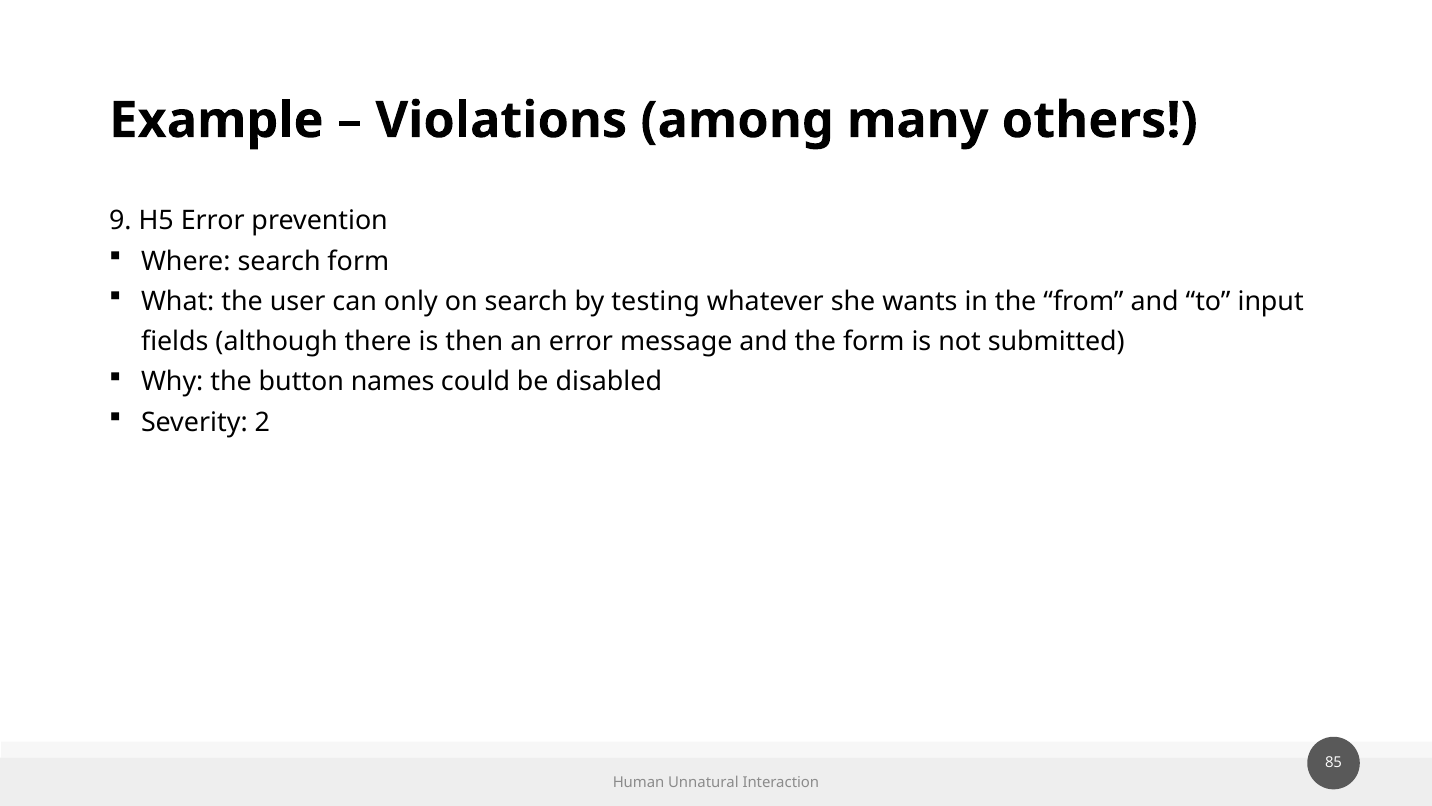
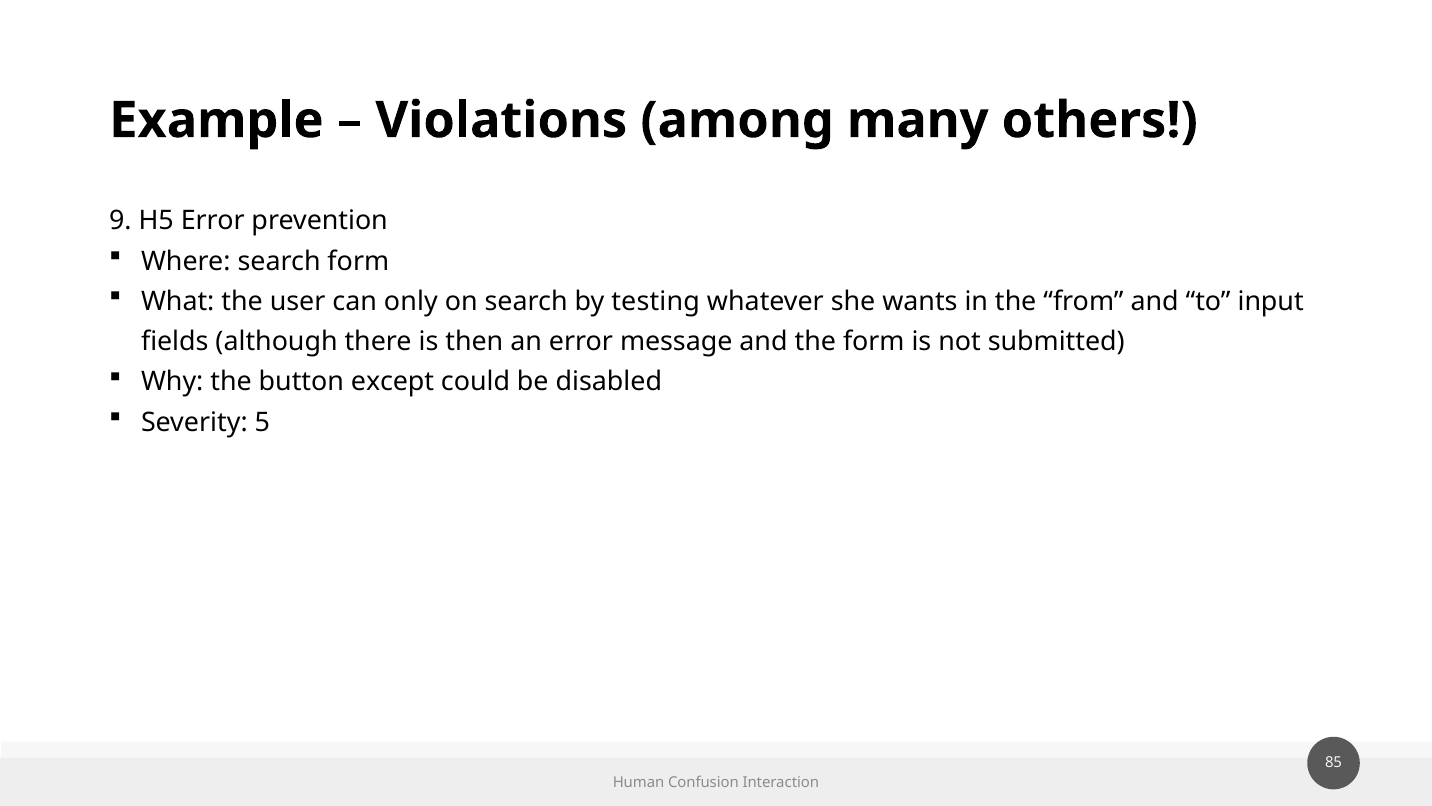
names: names -> except (393, 382)
2: 2 -> 5 (262, 422)
Unnatural: Unnatural -> Confusion (703, 782)
